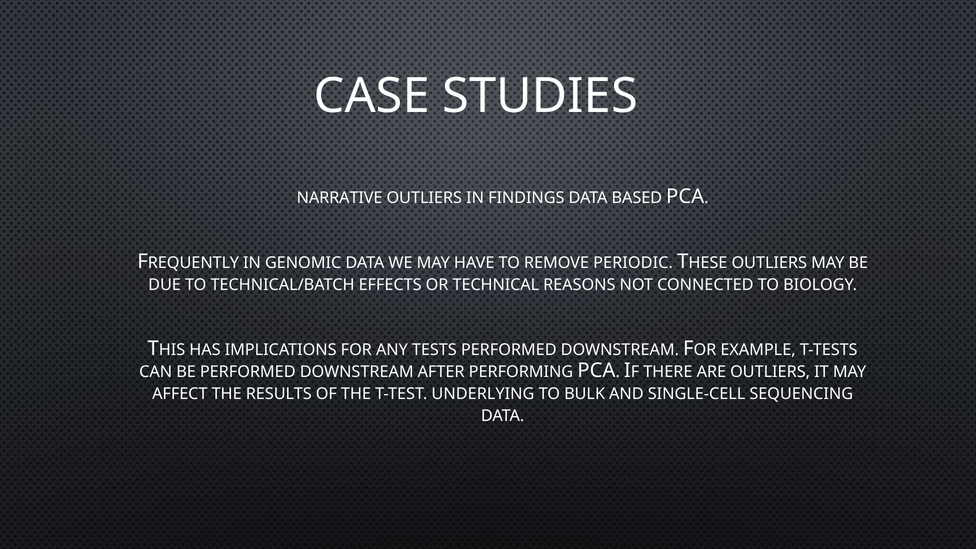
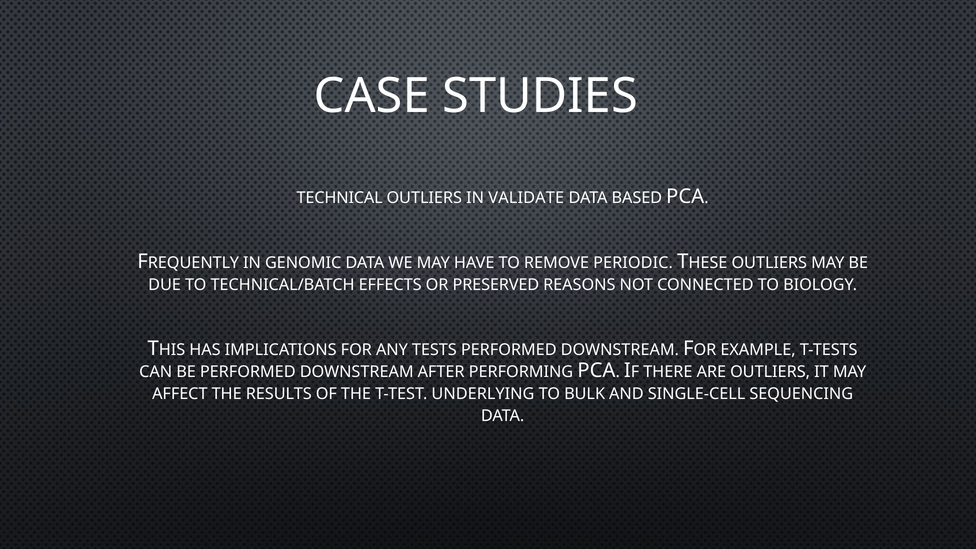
NARRATIVE: NARRATIVE -> TECHNICAL (340, 198)
FINDINGS: FINDINGS -> VALIDATE (526, 198)
TECHNICAL: TECHNICAL -> PRESERVED (496, 285)
